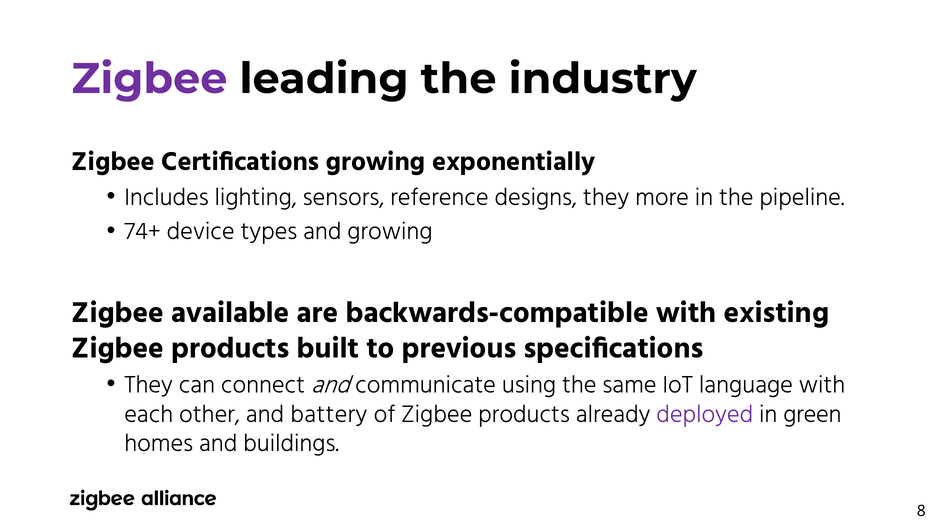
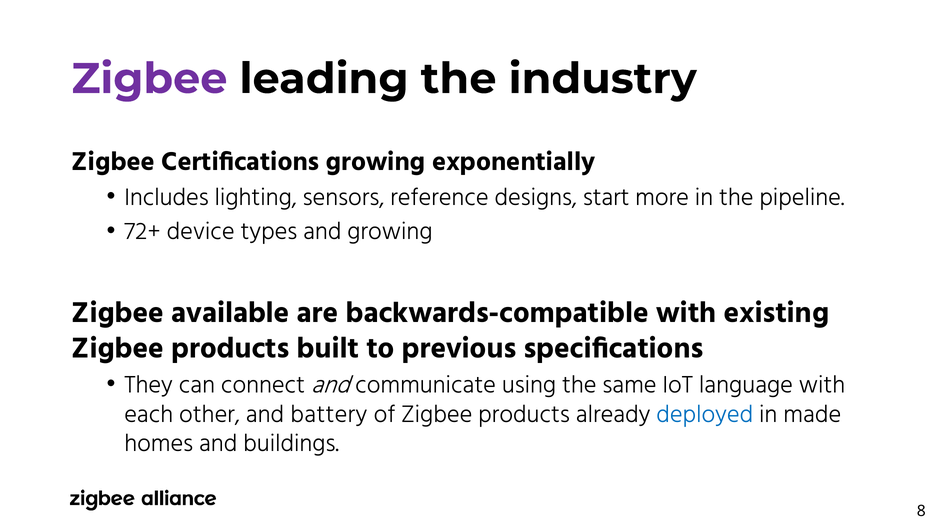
designs they: they -> start (606, 197)
74+: 74+ -> 72+ (142, 231)
deployed colour: purple -> blue (705, 414)
green: green -> made (812, 414)
